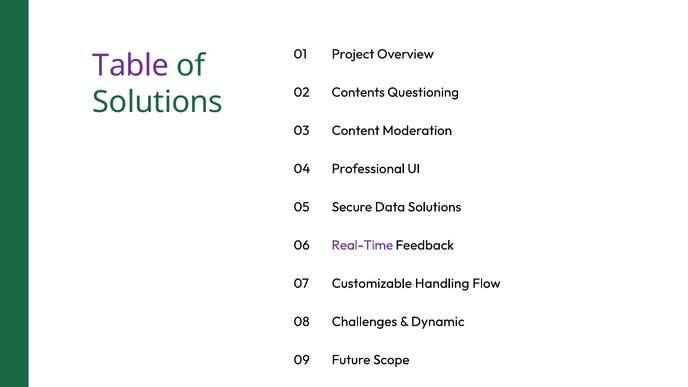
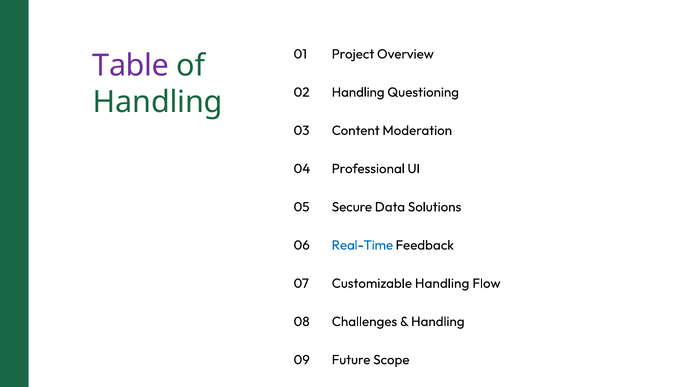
02 Contents: Contents -> Handling (358, 92)
Solutions: Solutions -> Handling (158, 102)
Real-Time colour: purple -> blue (362, 245)
Dynamic: Dynamic -> Handling (438, 322)
